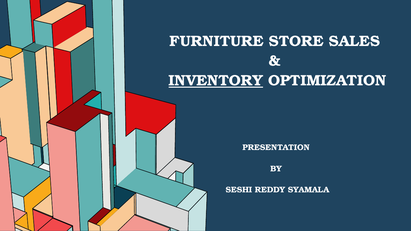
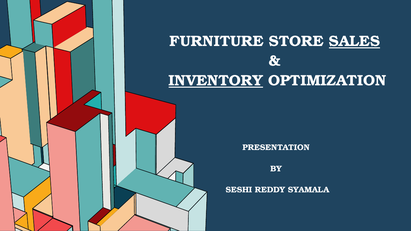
SALES underline: none -> present (354, 41)
